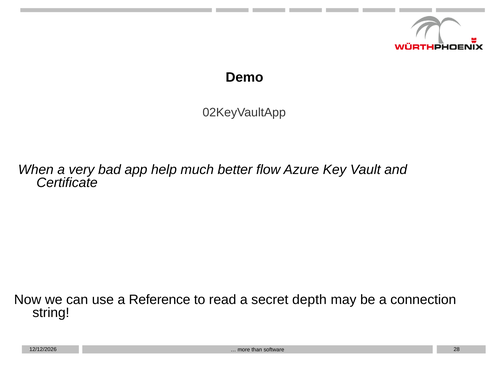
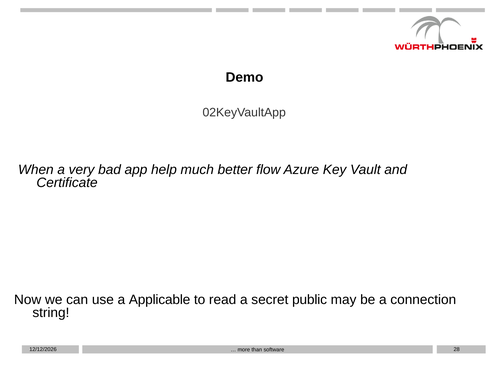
Reference: Reference -> Applicable (160, 300)
depth: depth -> public (310, 300)
